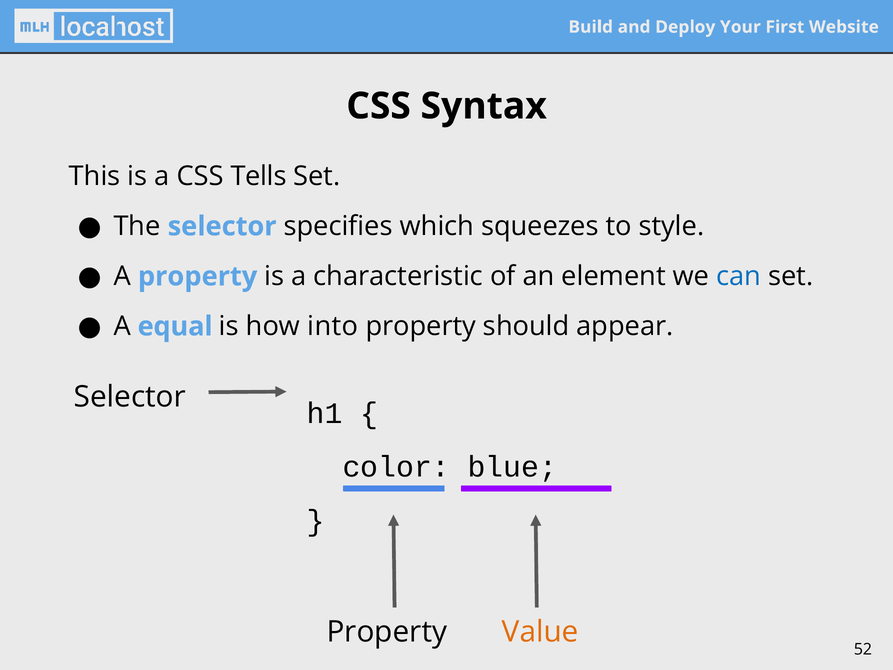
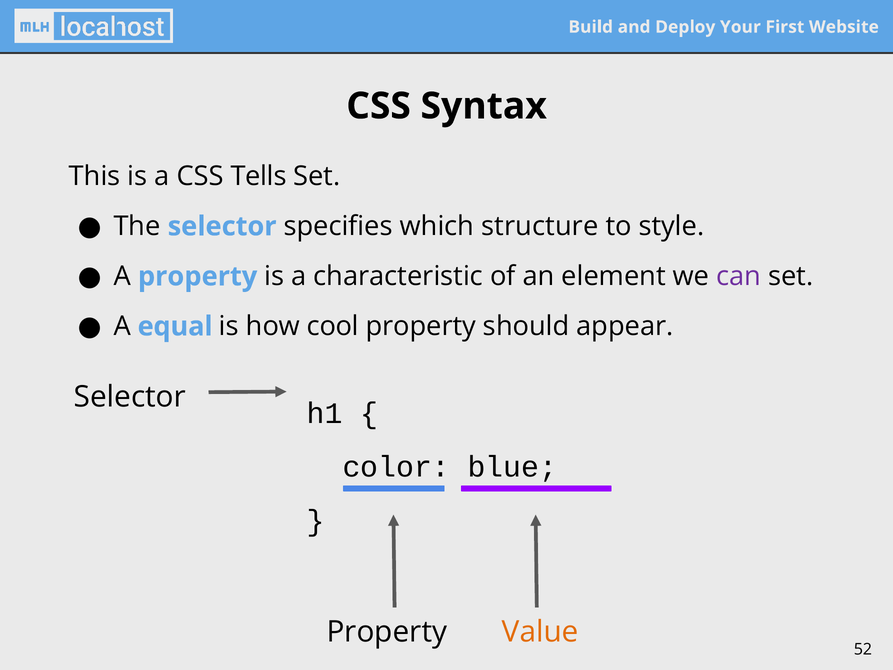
squeezes: squeezes -> structure (540, 226)
can colour: blue -> purple (739, 276)
into: into -> cool (333, 326)
